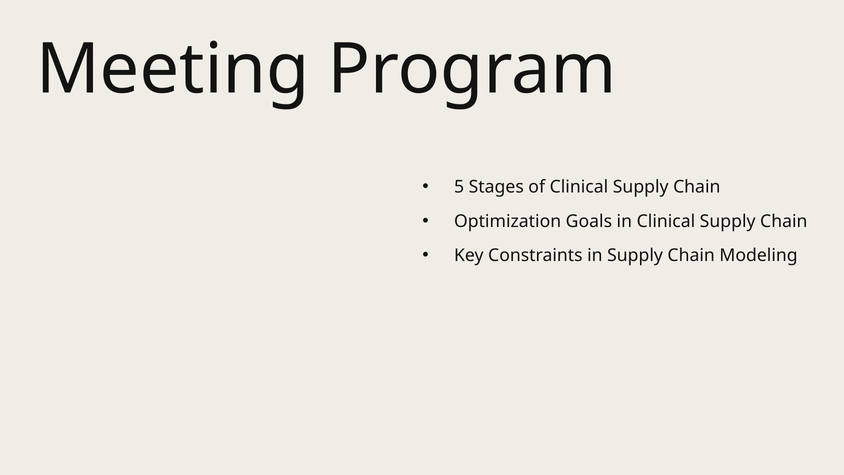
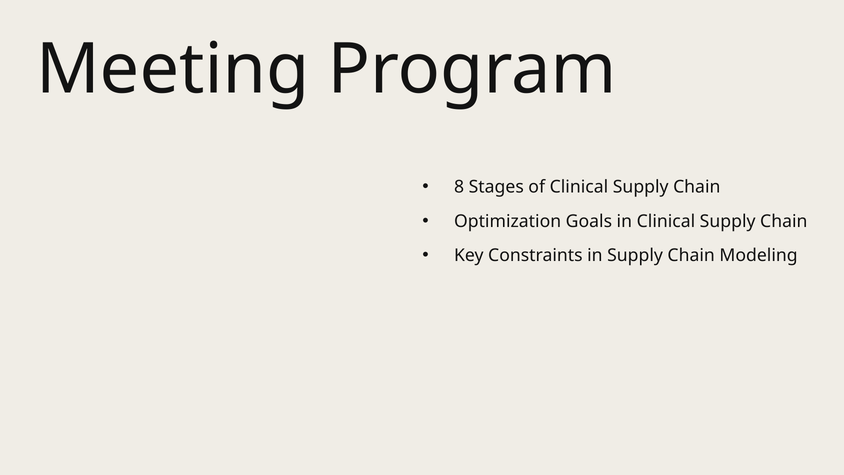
5: 5 -> 8 (459, 187)
